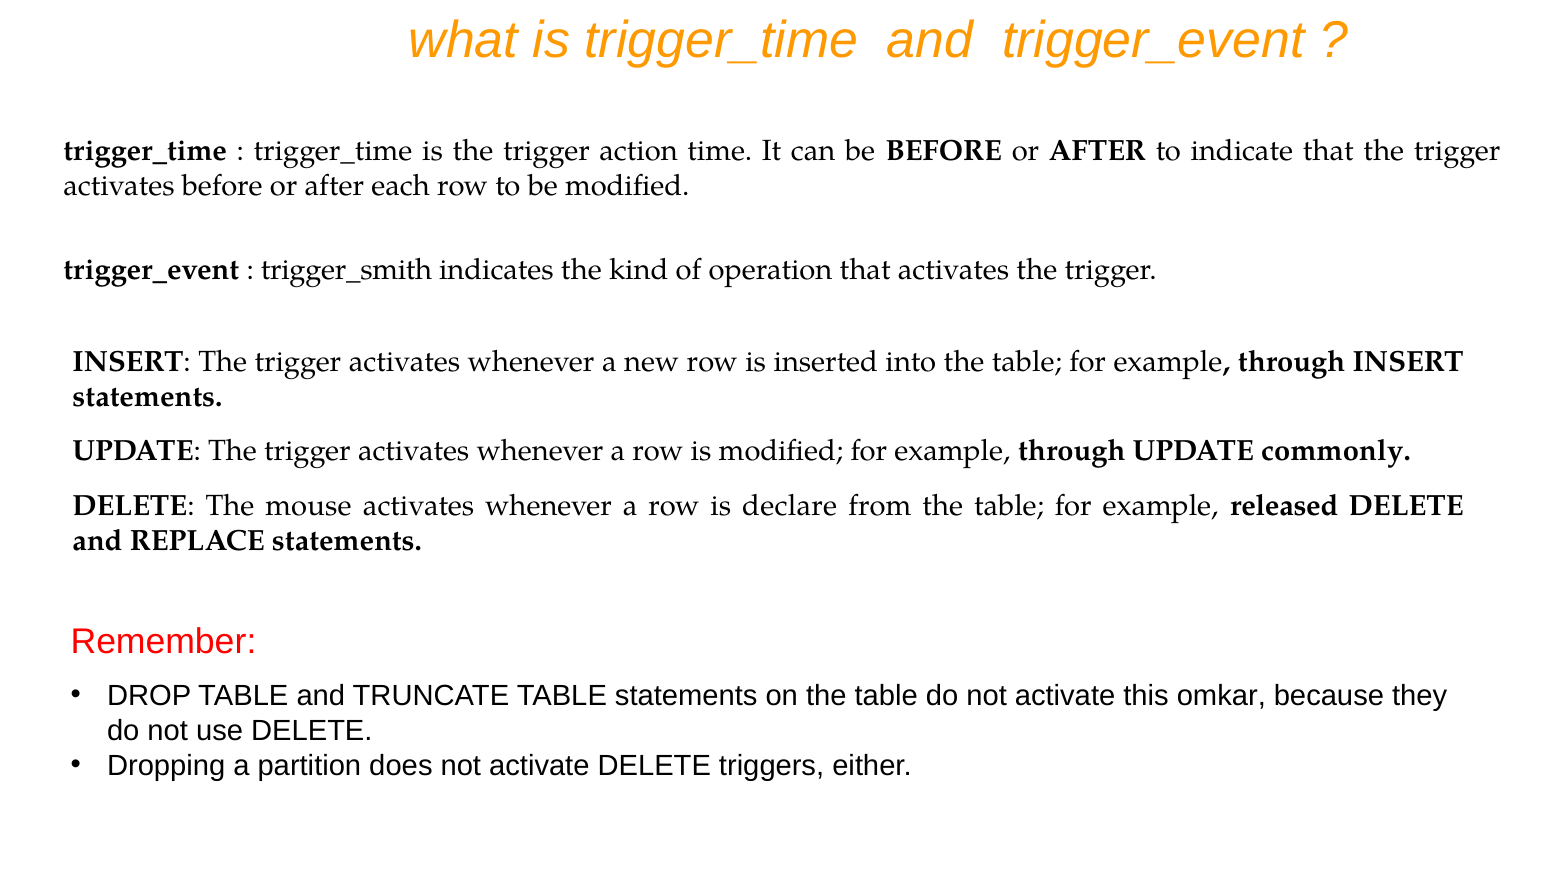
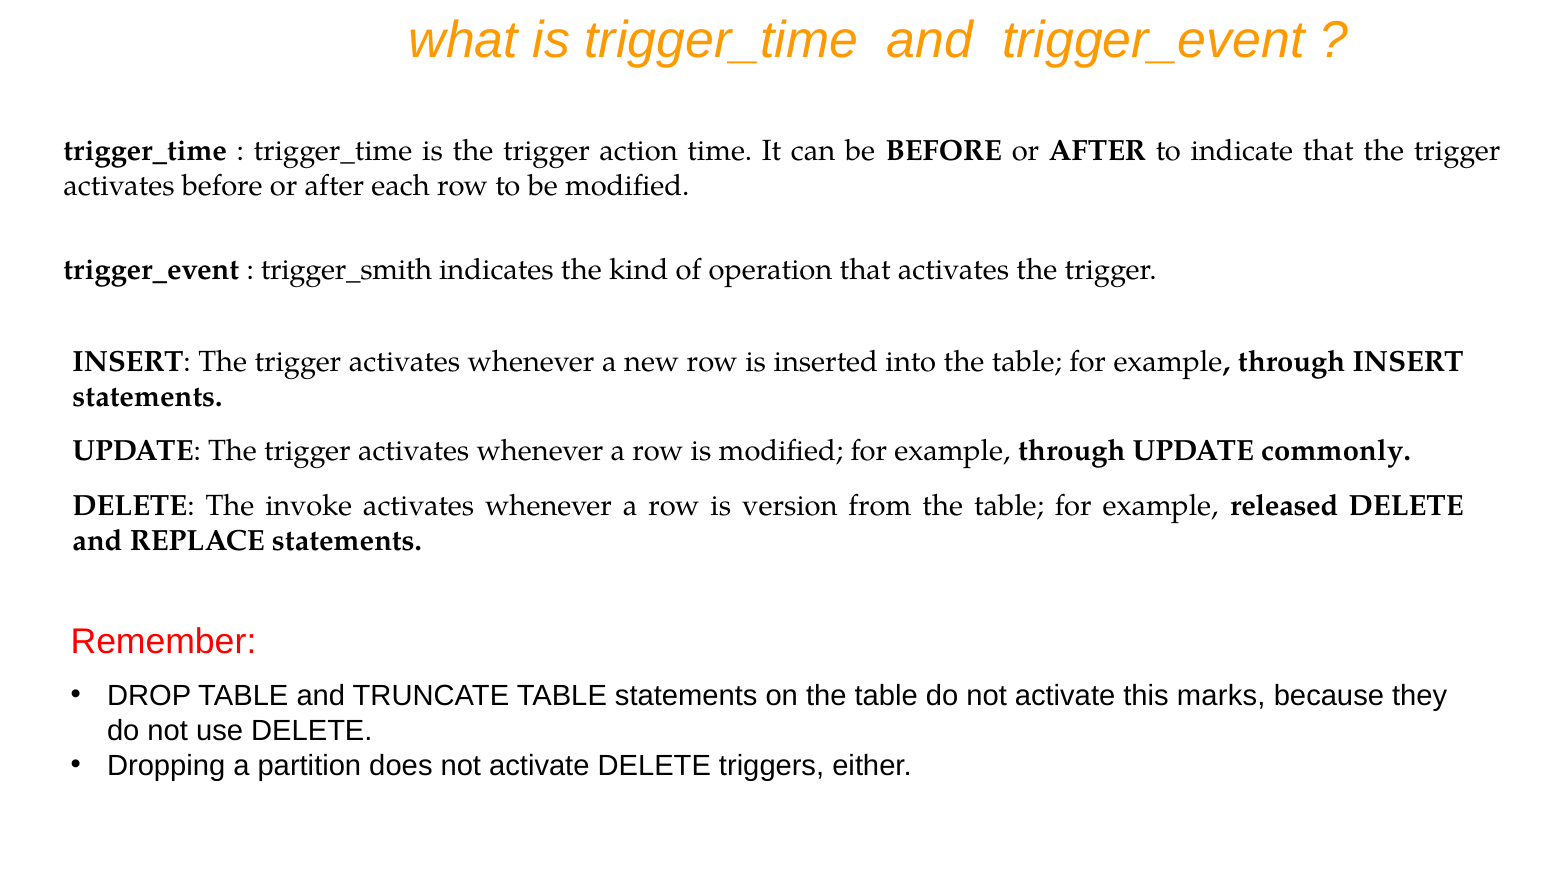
mouse: mouse -> invoke (309, 505)
declare: declare -> version (790, 505)
omkar: omkar -> marks (1221, 695)
